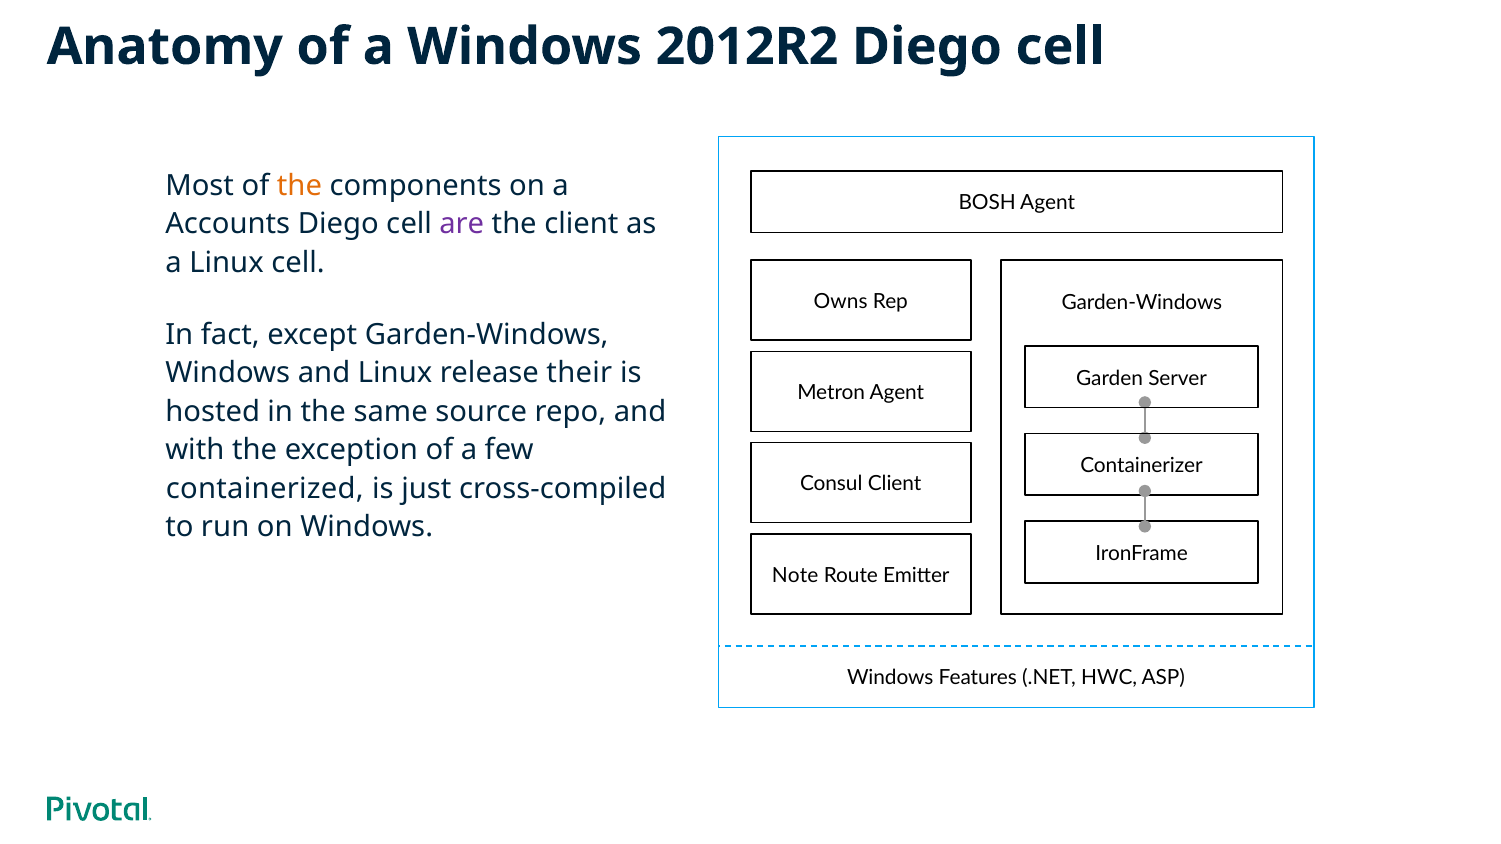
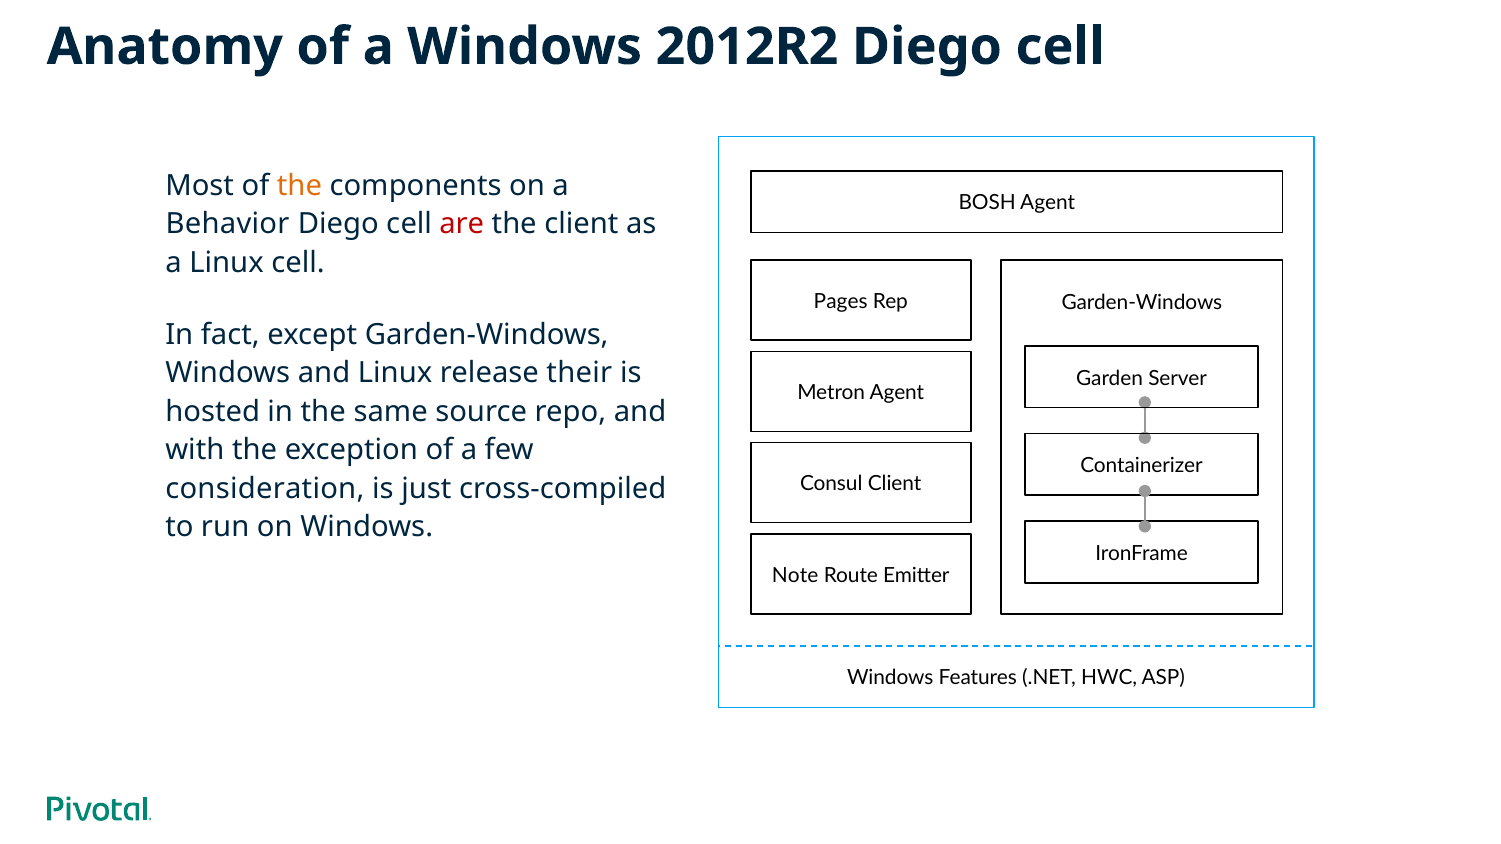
Accounts: Accounts -> Behavior (228, 224)
are colour: purple -> red (462, 224)
Owns: Owns -> Pages (841, 302)
containerized: containerized -> consideration (265, 489)
